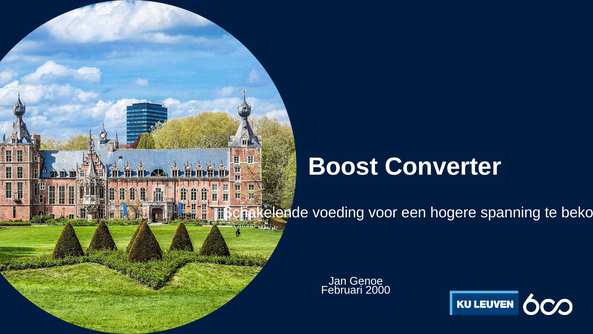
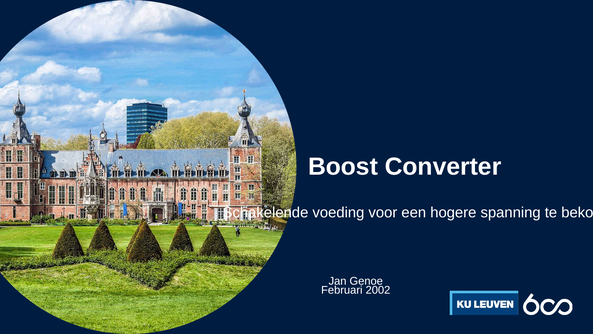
2000: 2000 -> 2002 (378, 290)
